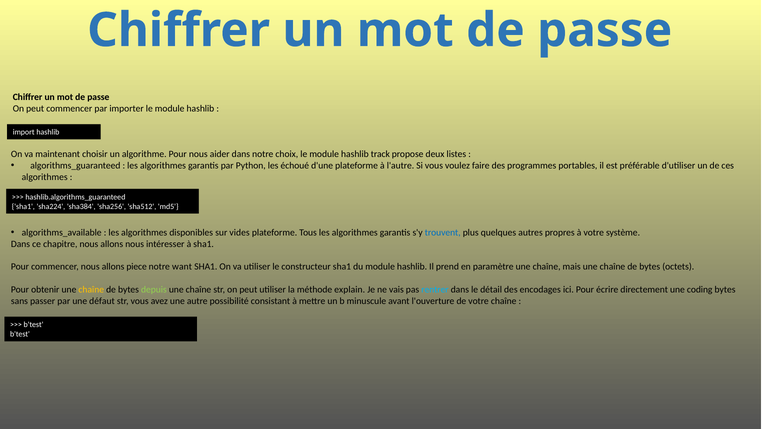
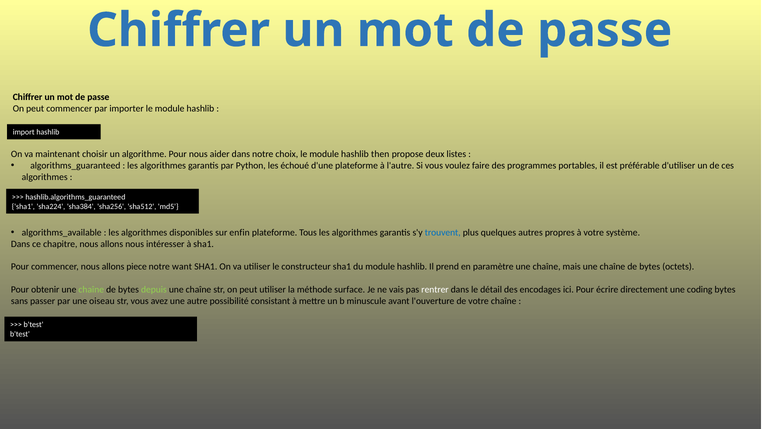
track: track -> then (380, 154)
vides: vides -> enfin (240, 233)
chaîne colour: yellow -> light green (91, 290)
explain: explain -> surface (350, 290)
rentrer colour: light blue -> white (435, 290)
défaut: défaut -> oiseau (102, 301)
